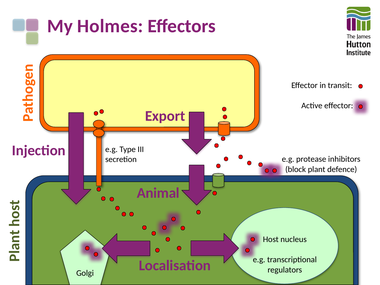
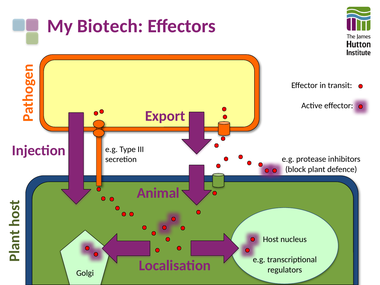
Holmes: Holmes -> Biotech (110, 26)
